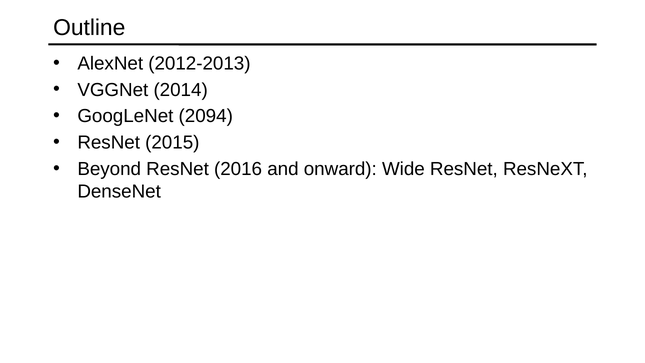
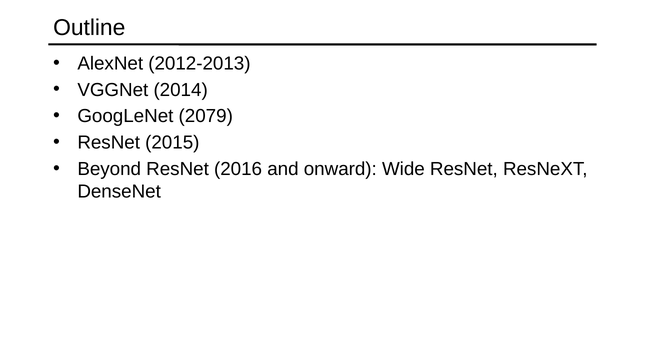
2094: 2094 -> 2079 (206, 116)
